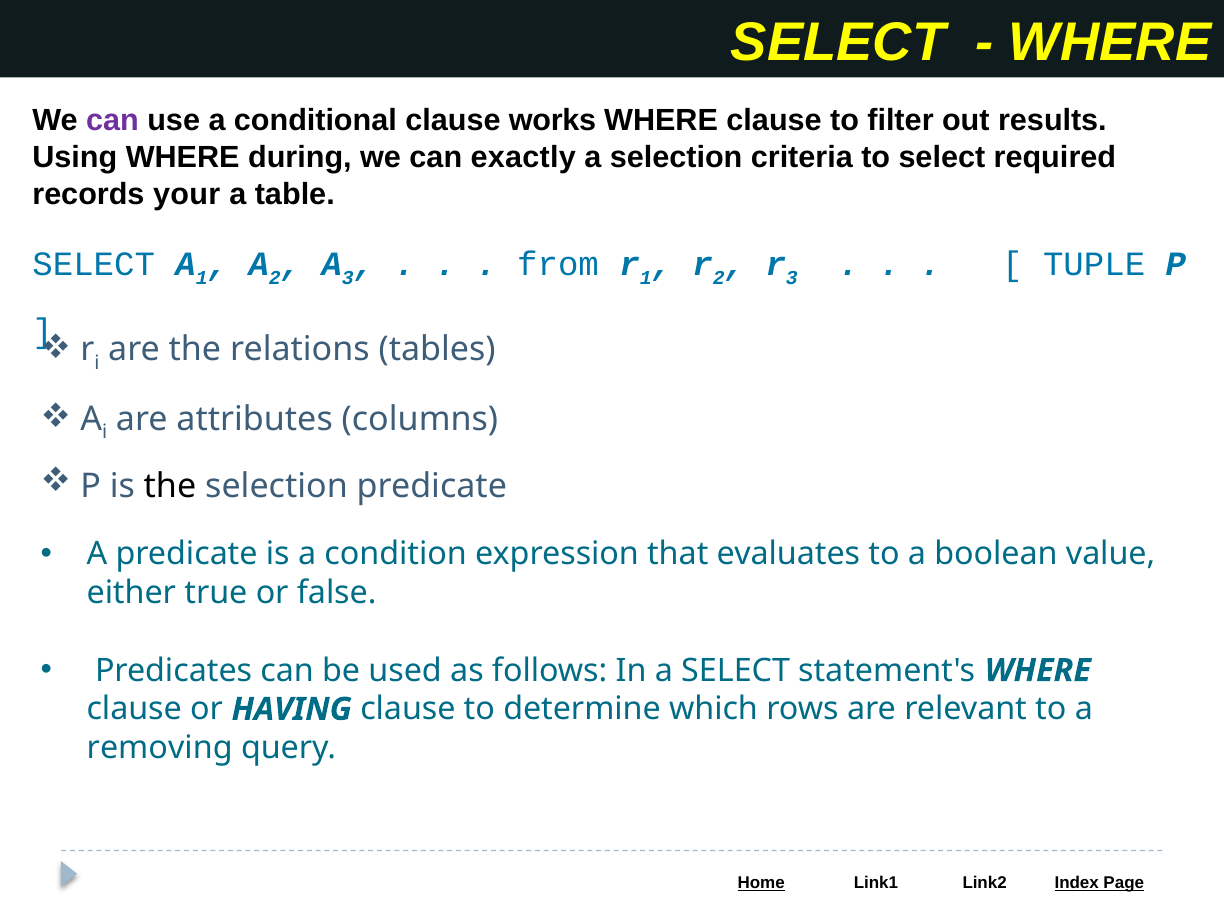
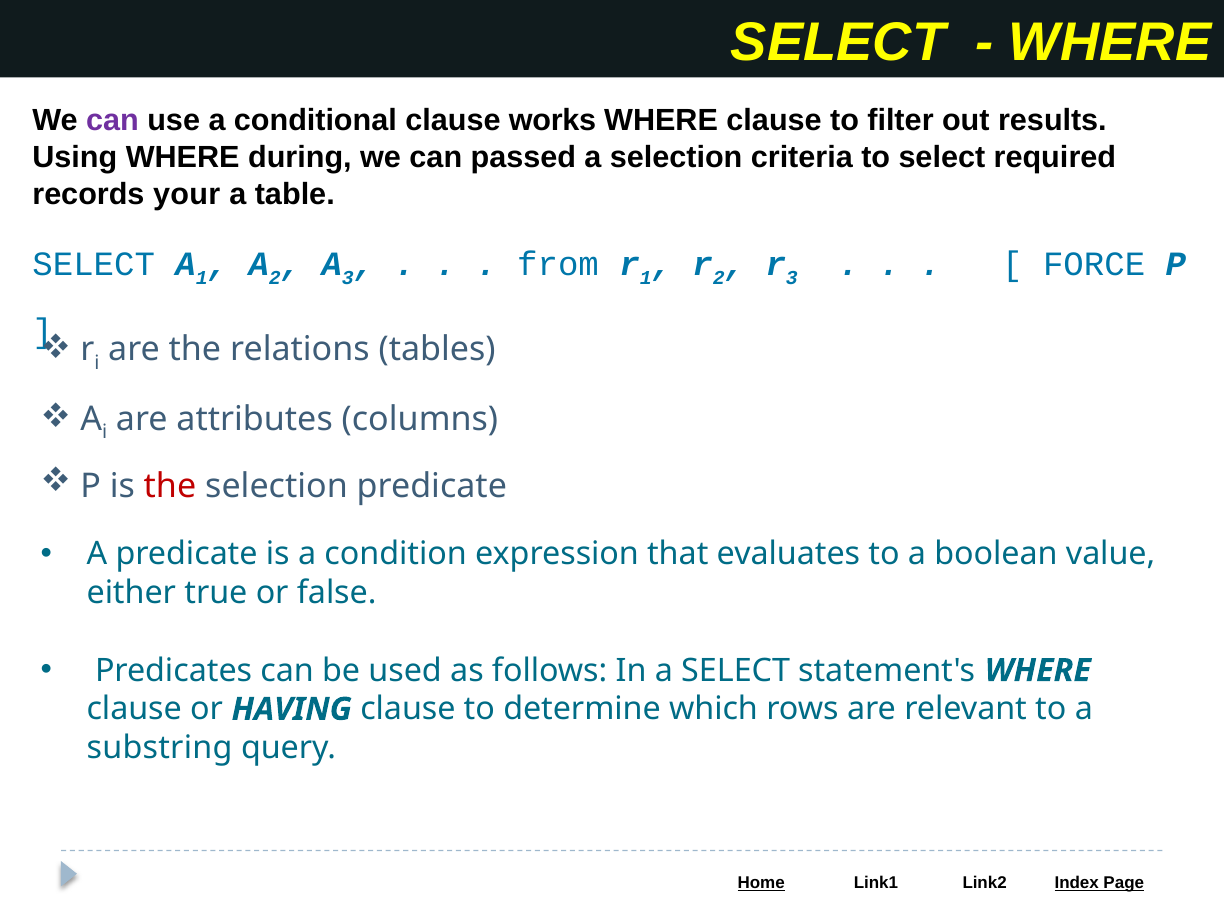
exactly: exactly -> passed (523, 157)
TUPLE: TUPLE -> FORCE (1094, 265)
the colour: black -> red (170, 486)
removing: removing -> substring (160, 748)
